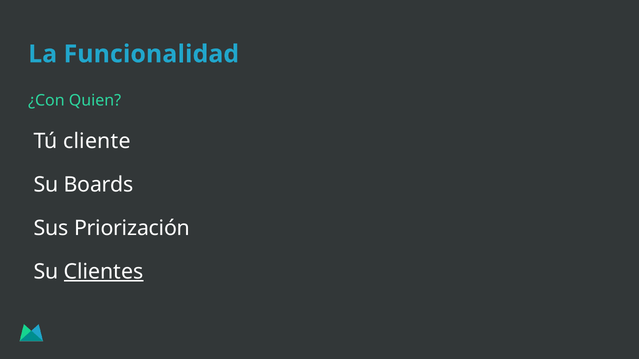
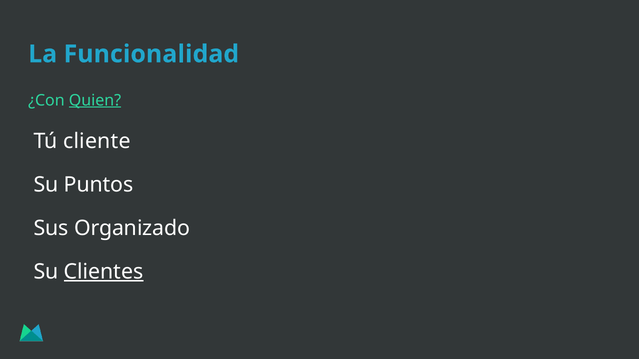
Quien underline: none -> present (95, 100)
Boards: Boards -> Puntos (99, 185)
Priorización: Priorización -> Organizado (132, 228)
